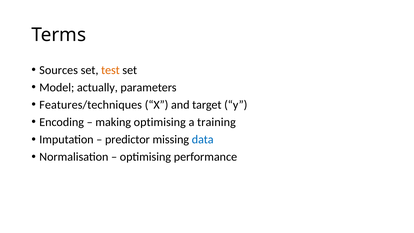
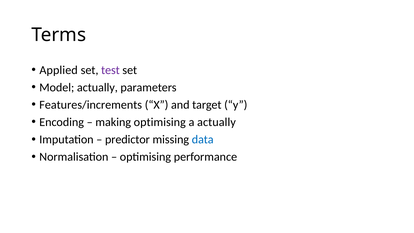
Sources: Sources -> Applied (59, 70)
test colour: orange -> purple (110, 70)
Features/techniques: Features/techniques -> Features/increments (91, 105)
a training: training -> actually (216, 122)
